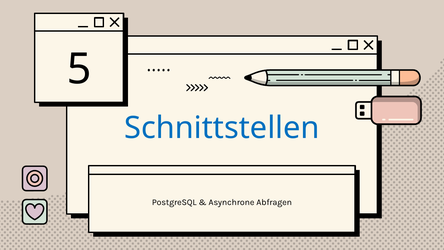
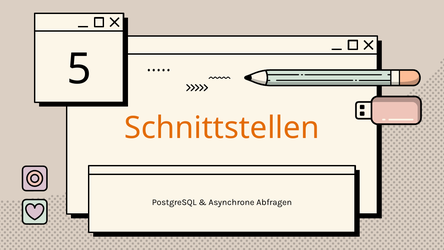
Schnittstellen colour: blue -> orange (222, 128)
